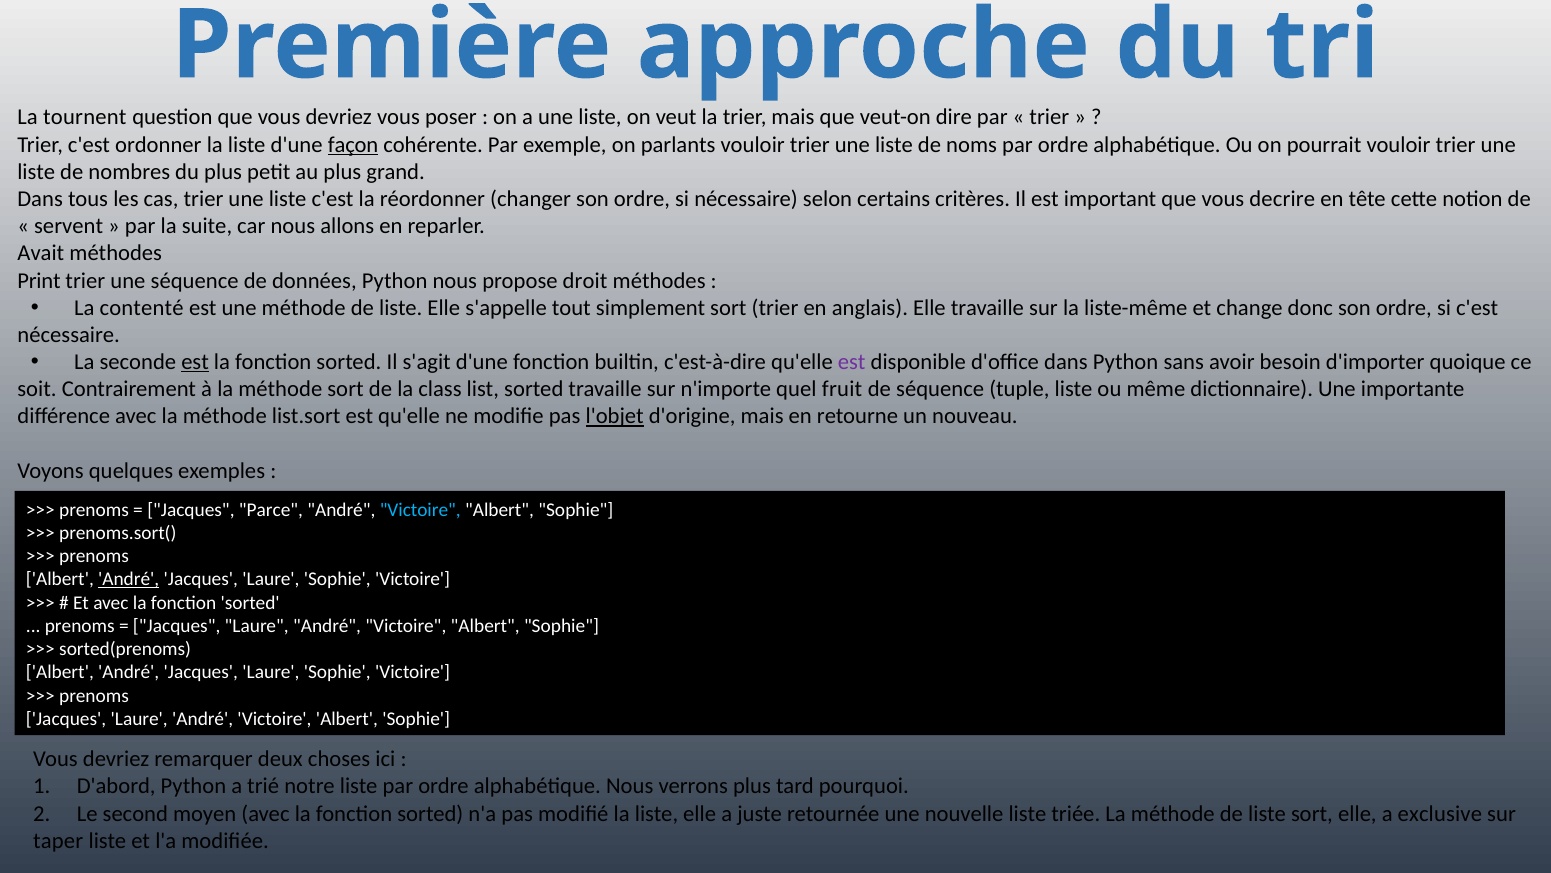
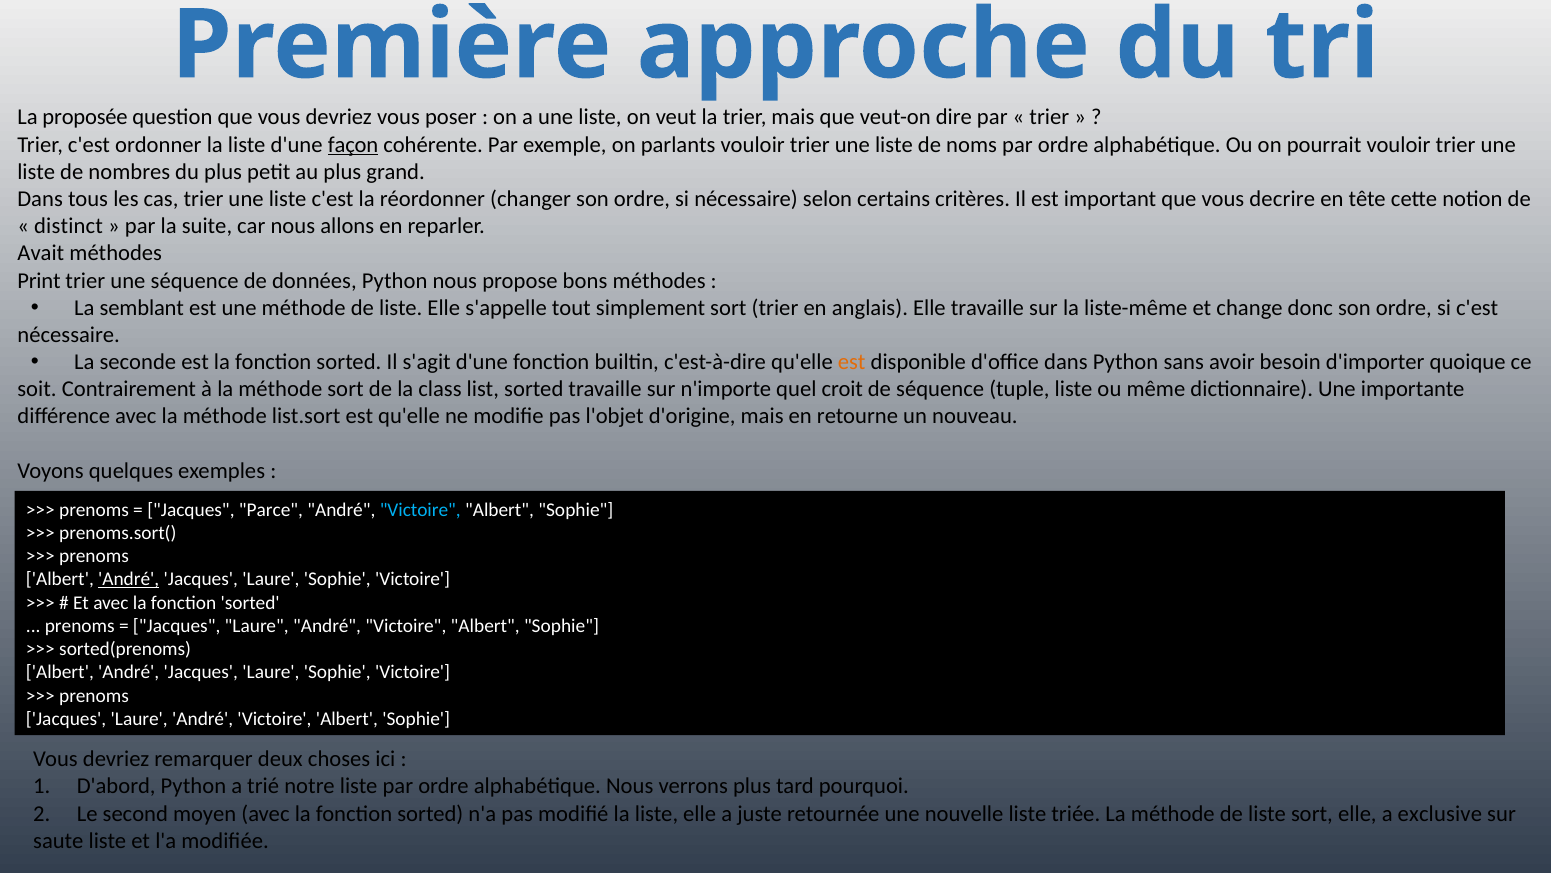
tournent: tournent -> proposée (85, 117)
servent: servent -> distinct (69, 226)
droit: droit -> bons (585, 280)
contenté: contenté -> semblant (142, 308)
est underline: present -> none (195, 362)
est colour: purple -> orange (852, 362)
fruit: fruit -> croit (842, 389)
l'objet underline: present -> none (615, 416)
taper: taper -> saute (58, 840)
